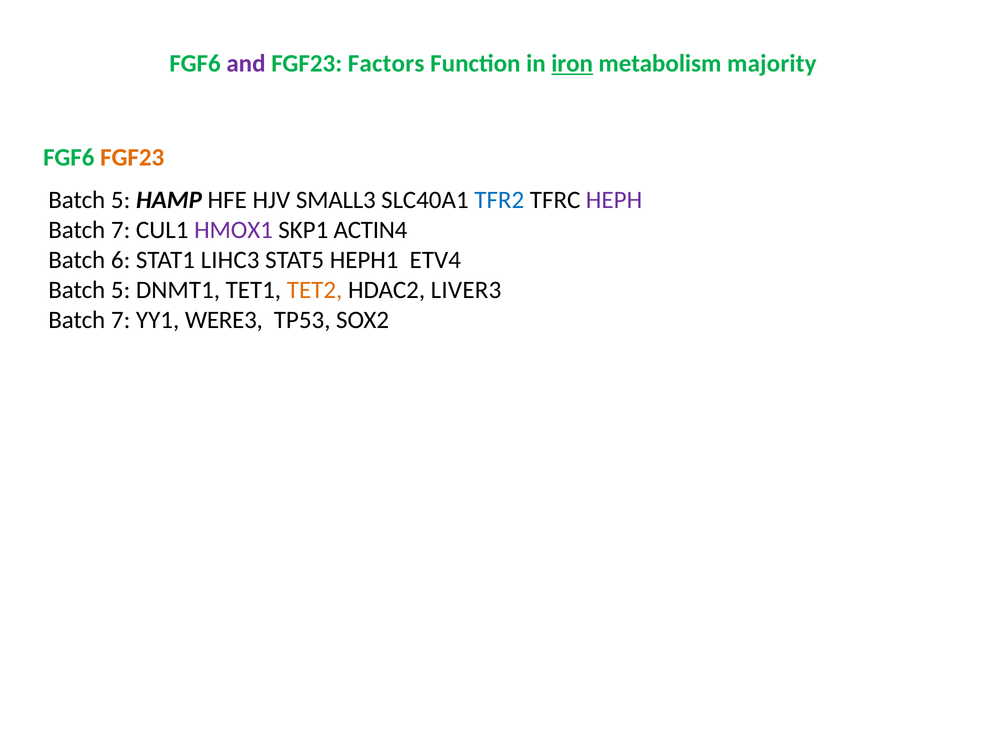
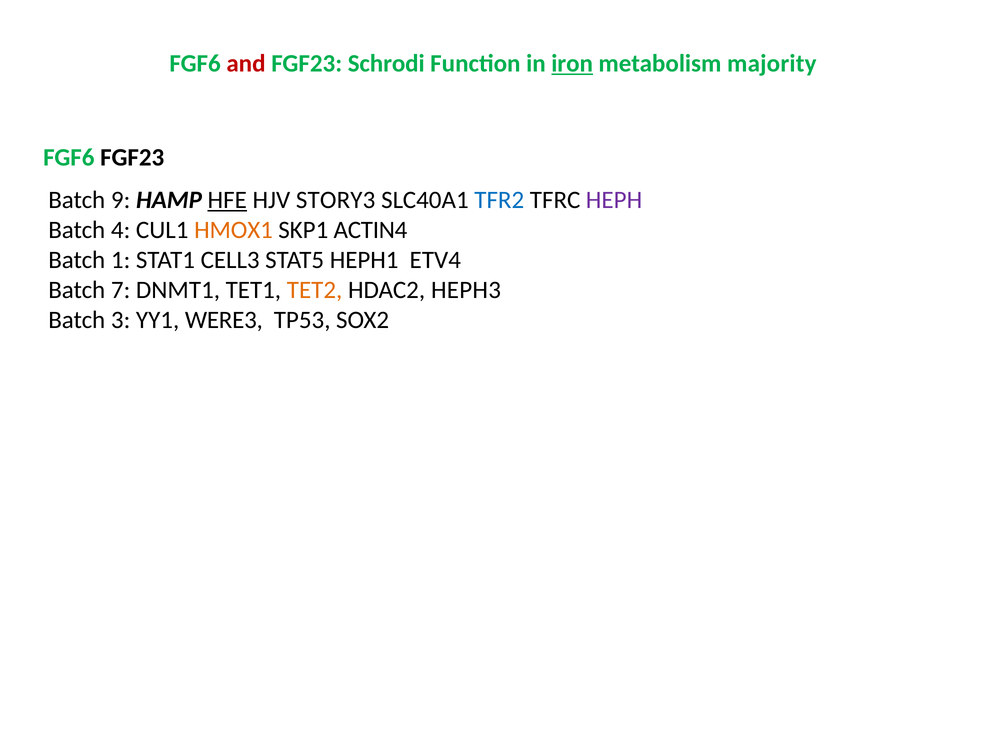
and colour: purple -> red (246, 64)
Factors: Factors -> Schrodi (386, 64)
FGF23 colour: orange -> black (132, 157)
5: 5 -> 9 (121, 200)
HFE underline: none -> present (227, 200)
SMALL3: SMALL3 -> STORY3 (336, 200)
7: 7 -> 4 (121, 230)
HMOX1 colour: purple -> orange (233, 230)
6: 6 -> 1 (121, 260)
LIHC3: LIHC3 -> CELL3 (230, 260)
5: 5 -> 7 (121, 290)
LIVER3: LIVER3 -> HEPH3 (466, 290)
7: 7 -> 3 (121, 320)
